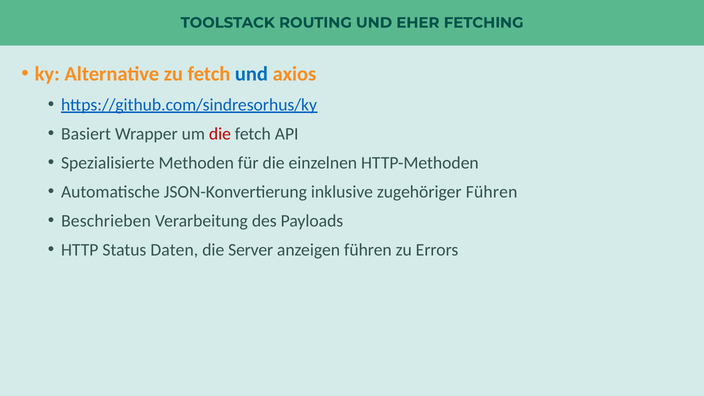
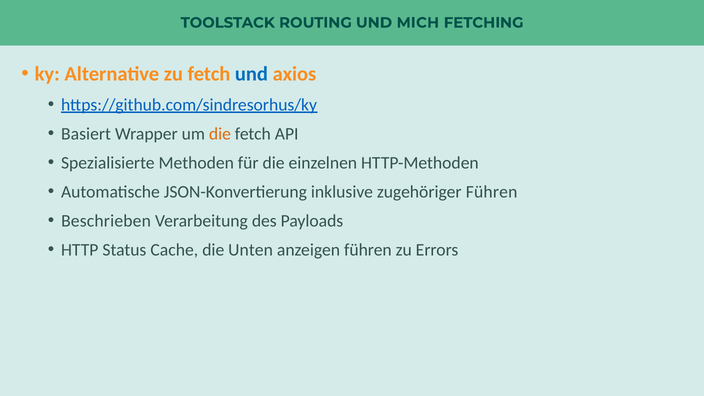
EHER: EHER -> MICH (418, 23)
die colour: red -> orange (220, 134)
Daten: Daten -> Cache (174, 250)
Server: Server -> Unten (251, 250)
